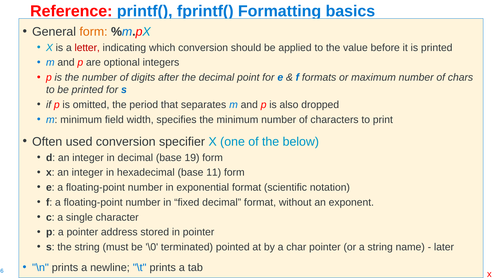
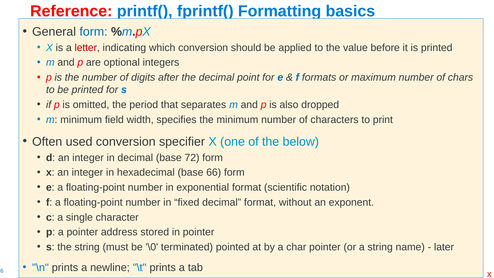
form colour: orange -> blue (94, 32)
19: 19 -> 72 (192, 158)
11: 11 -> 66 (214, 172)
